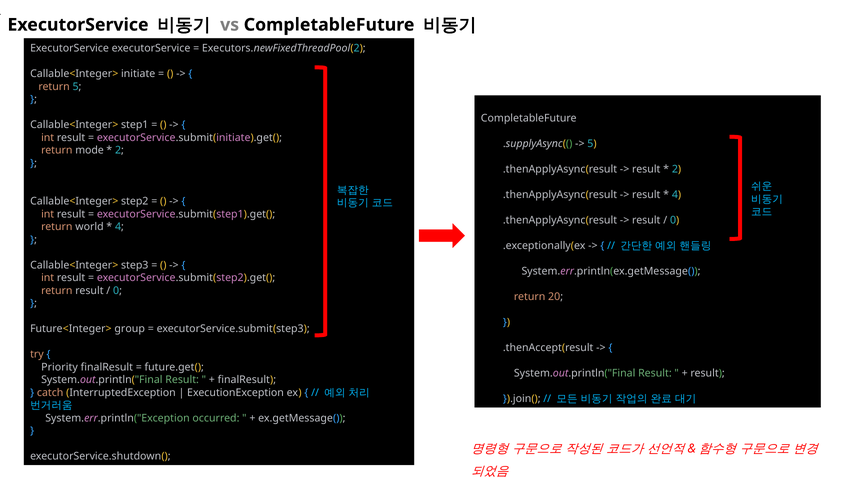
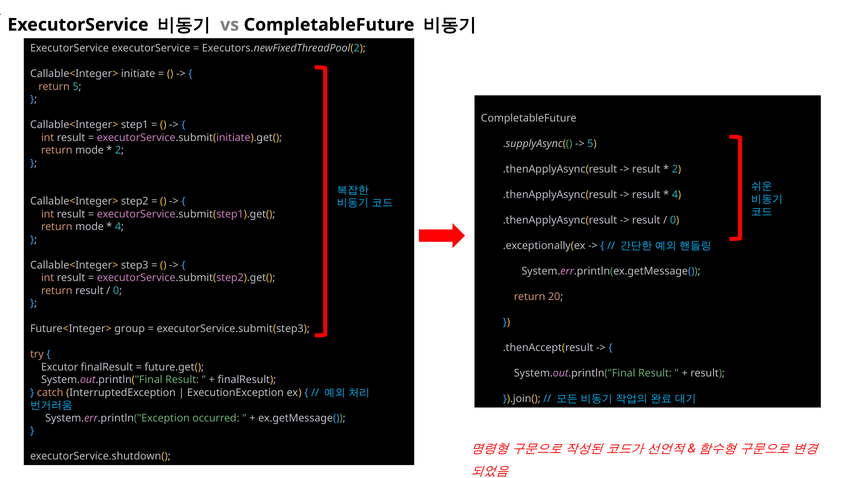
world: world -> mode (90, 227)
Priority: Priority -> Excutor (60, 367)
